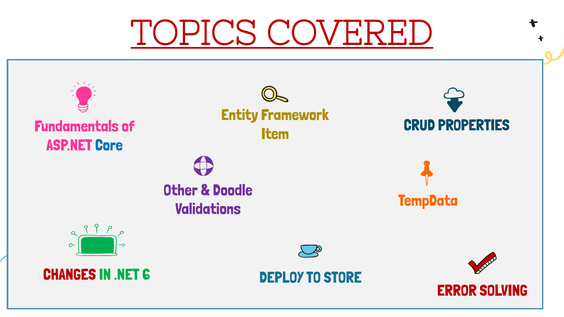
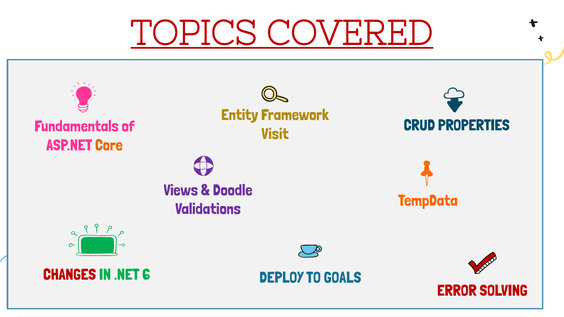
Item: Item -> Visit (275, 134)
Core colour: blue -> orange (109, 145)
Other: Other -> Views (181, 190)
STORE: STORE -> GOALS (343, 278)
